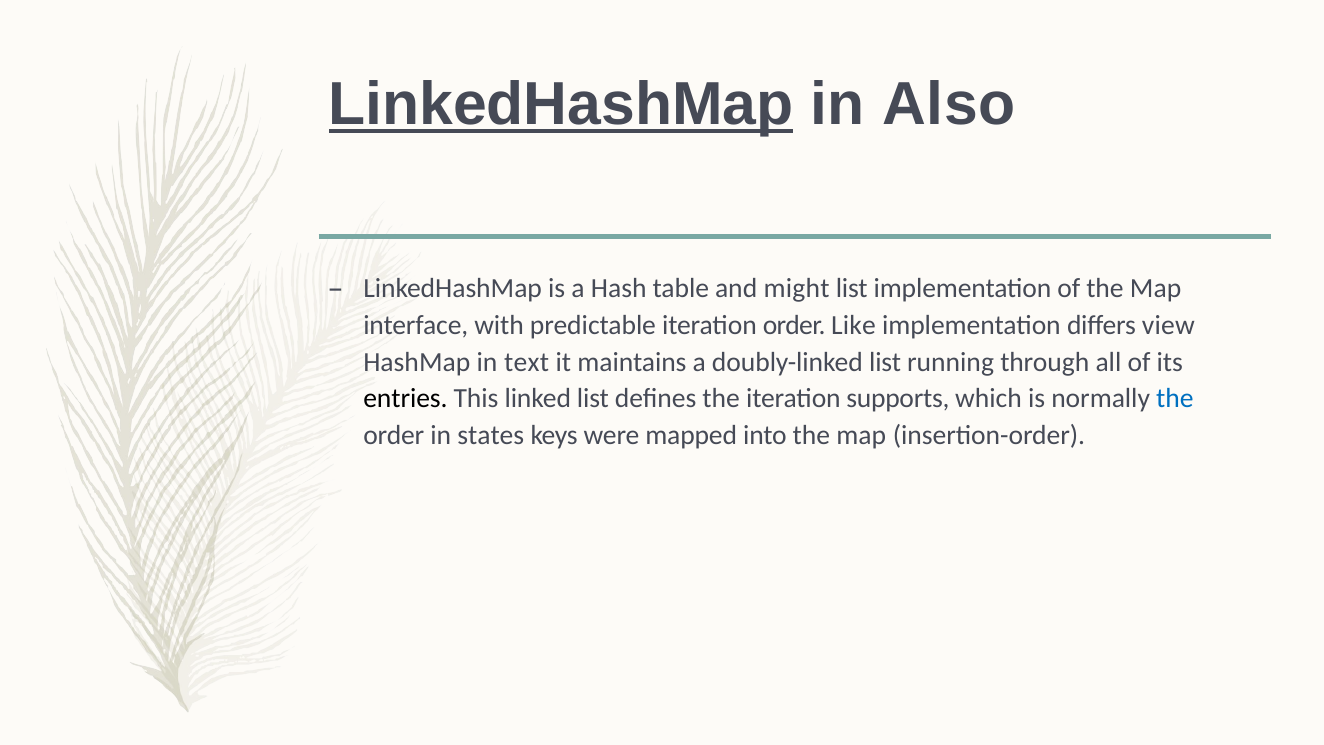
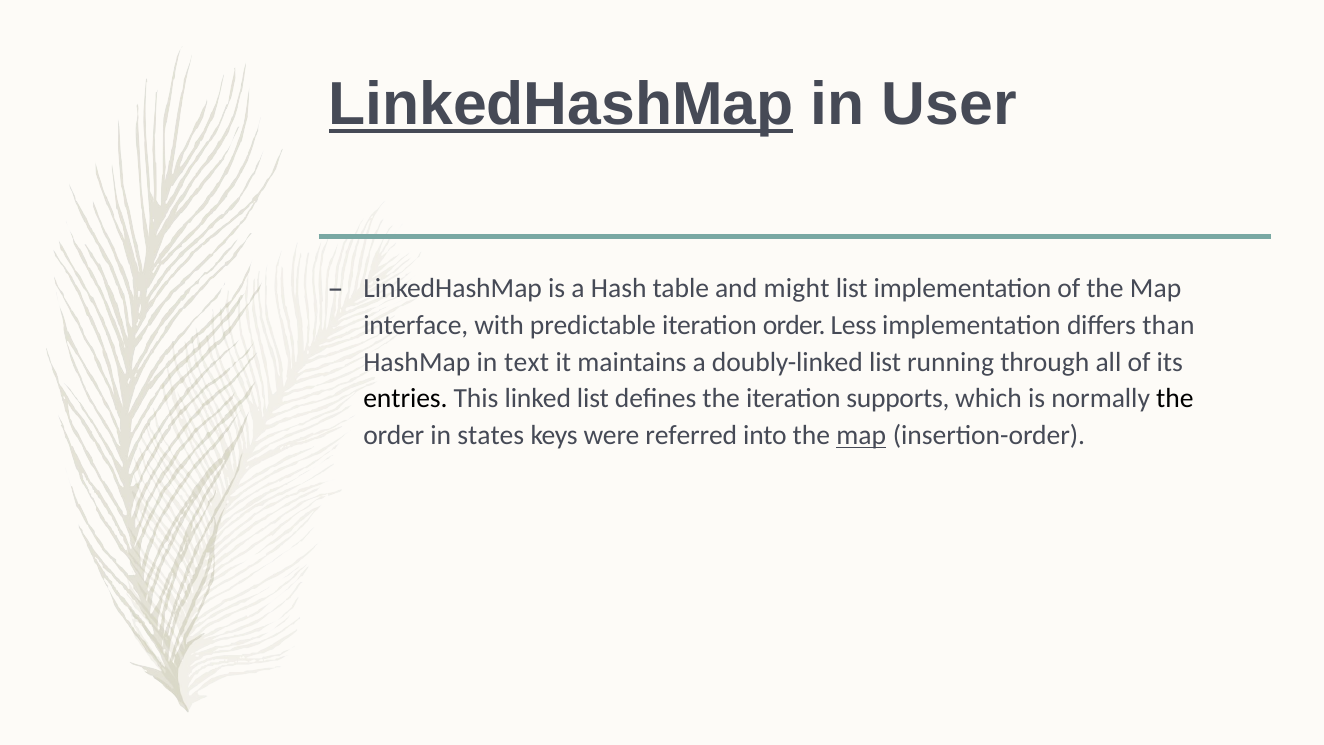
Also: Also -> User (949, 105)
Like: Like -> Less (854, 325)
view: view -> than (1168, 325)
the colour: blue -> black (1175, 399)
mapped: mapped -> referred (691, 435)
map underline: none -> present (861, 435)
